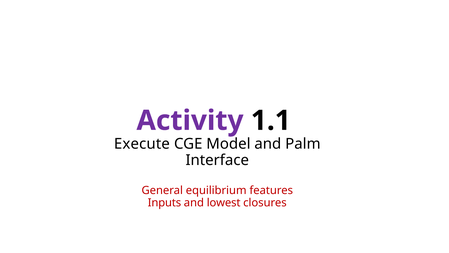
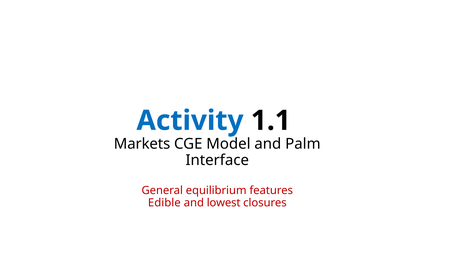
Activity colour: purple -> blue (190, 120)
Execute: Execute -> Markets (142, 144)
Inputs: Inputs -> Edible (164, 202)
